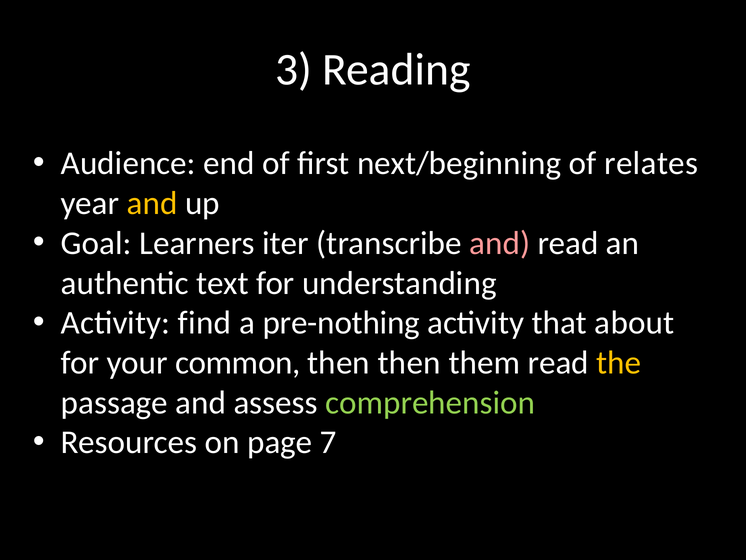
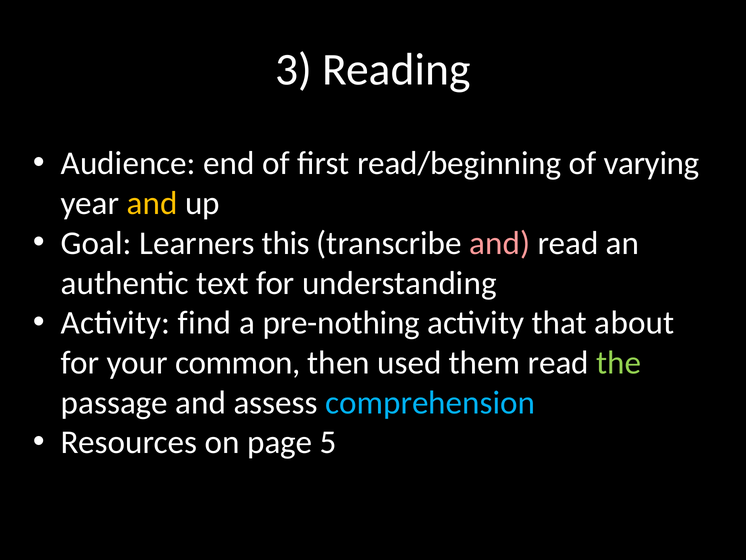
next/beginning: next/beginning -> read/beginning (459, 163)
relates: relates -> varying (652, 163)
iter: iter -> this (286, 243)
then then: then -> used (409, 362)
the colour: yellow -> light green (619, 362)
comprehension colour: light green -> light blue (430, 402)
7: 7 -> 5 (328, 442)
